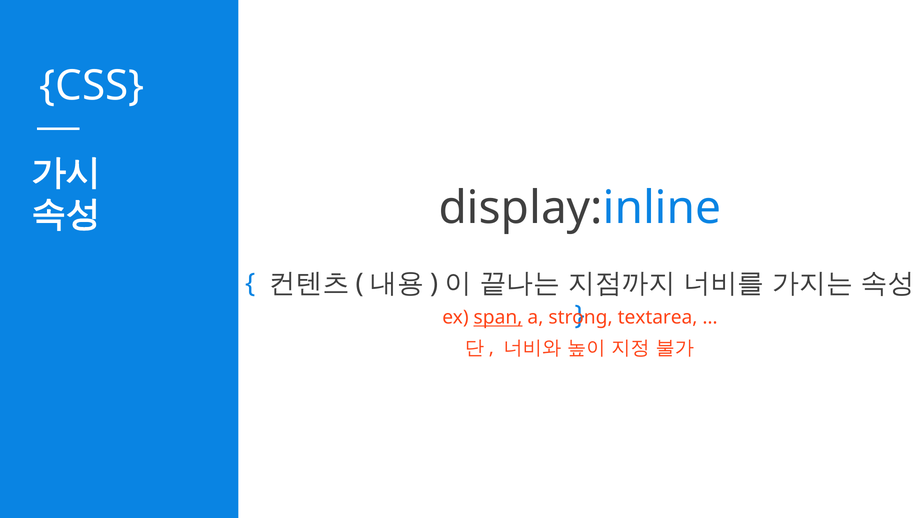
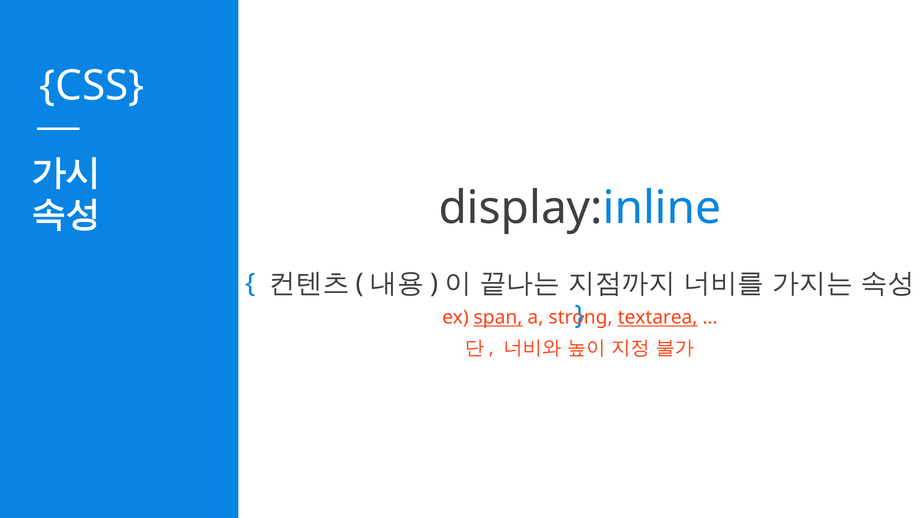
textarea underline: none -> present (658, 318)
